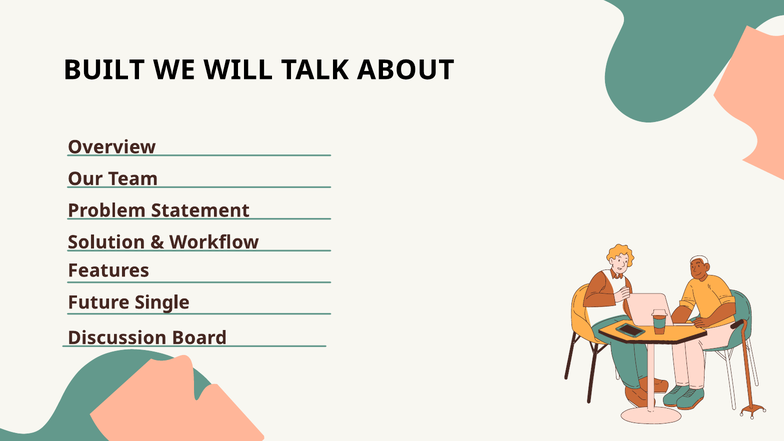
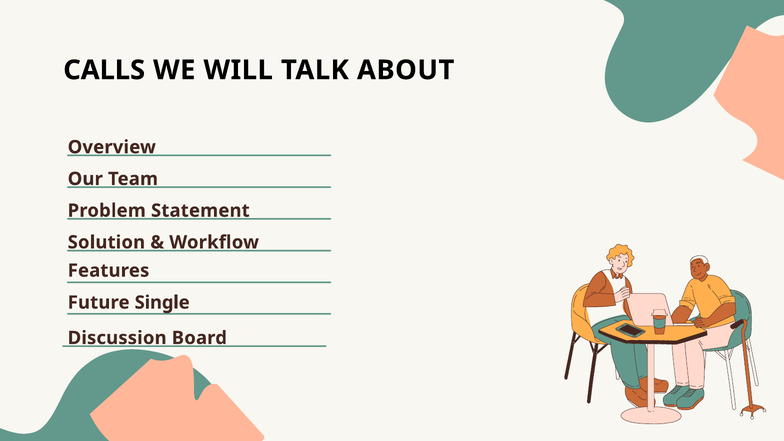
BUILT: BUILT -> CALLS (104, 70)
